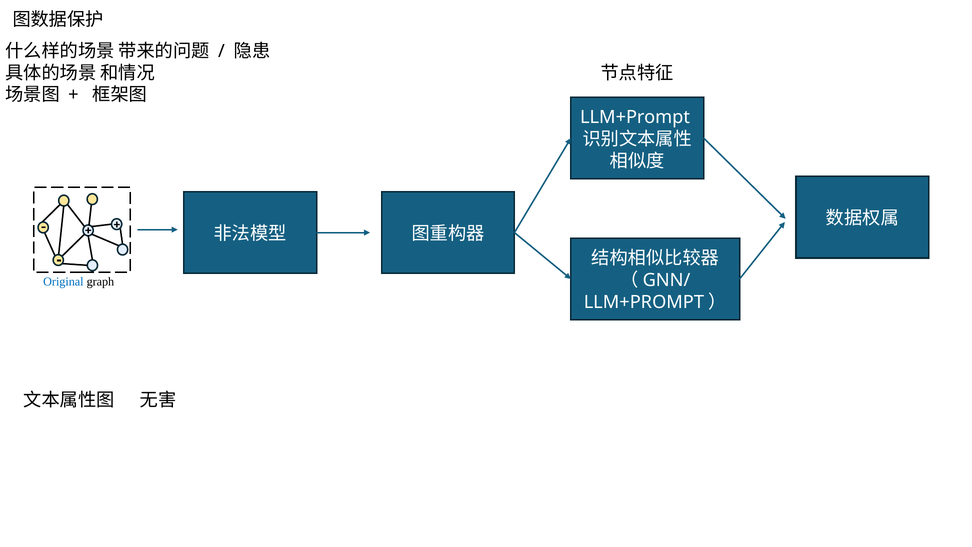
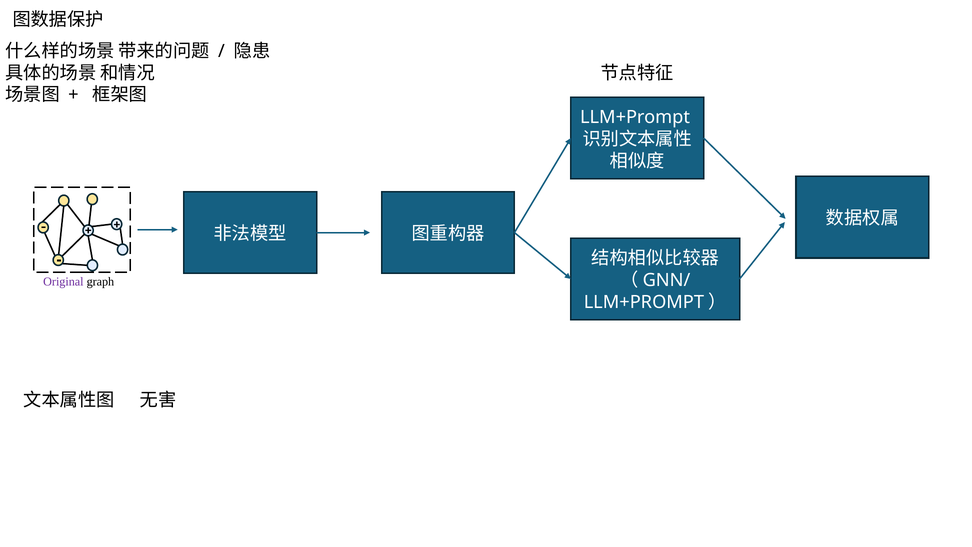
Original colour: blue -> purple (63, 282)
